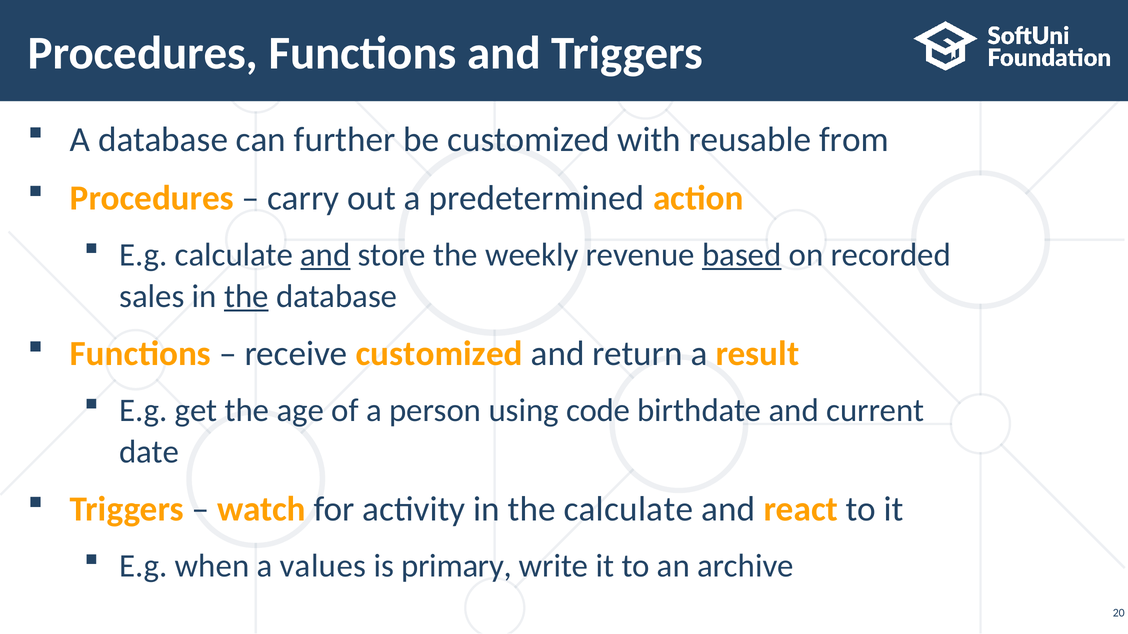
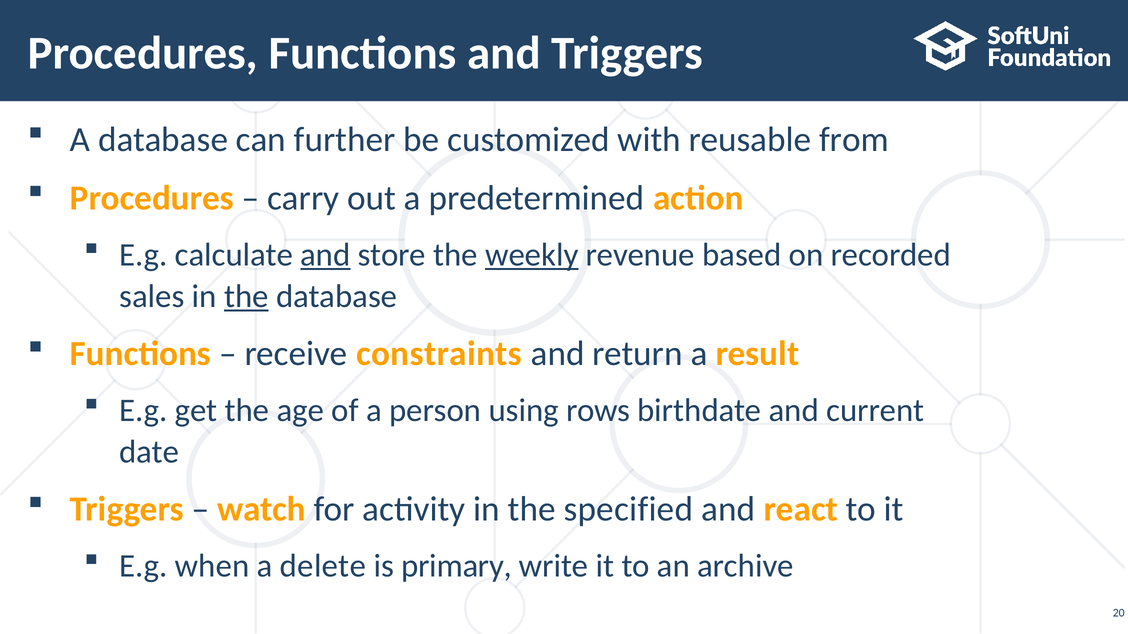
weekly underline: none -> present (532, 255)
based underline: present -> none (742, 255)
receive customized: customized -> constraints (439, 354)
code: code -> rows (598, 411)
the calculate: calculate -> specified (628, 509)
values: values -> delete (323, 566)
